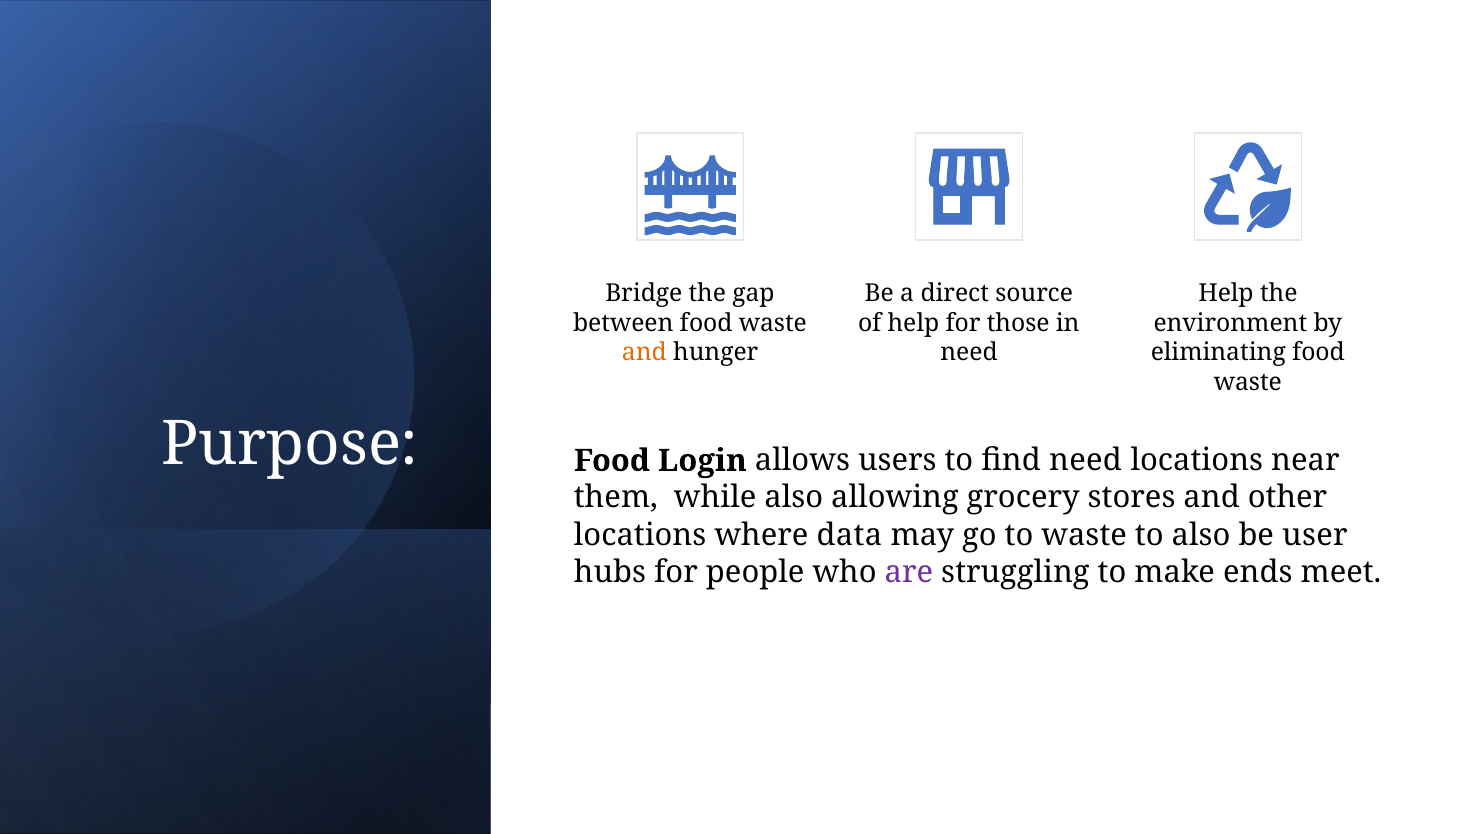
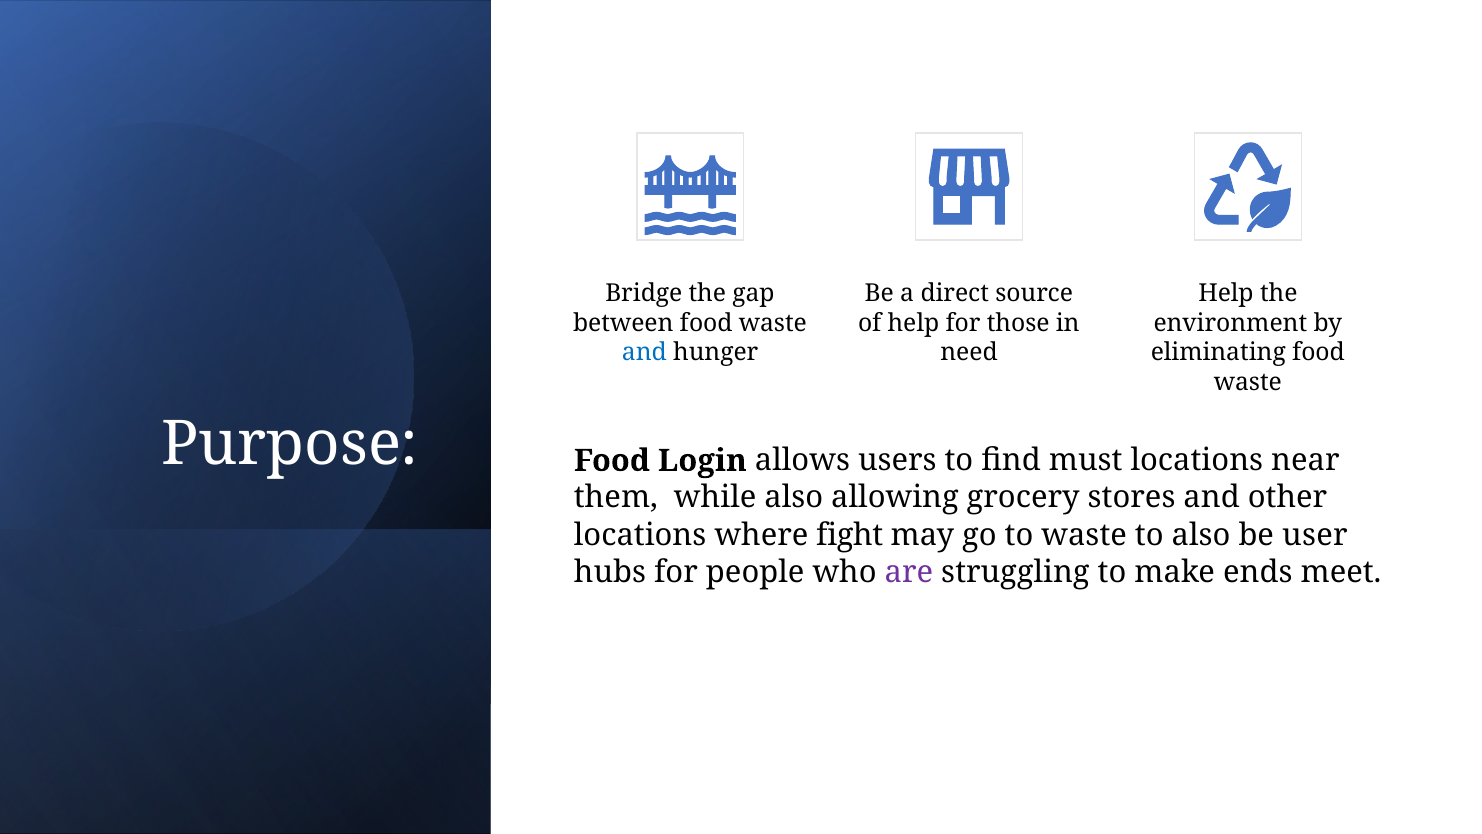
and colour: orange -> blue (644, 352)
find need: need -> must (1086, 460)
data: data -> fight (850, 535)
